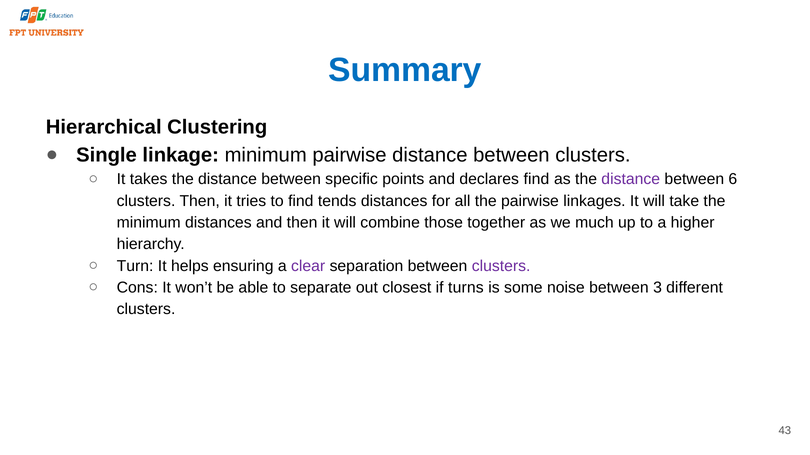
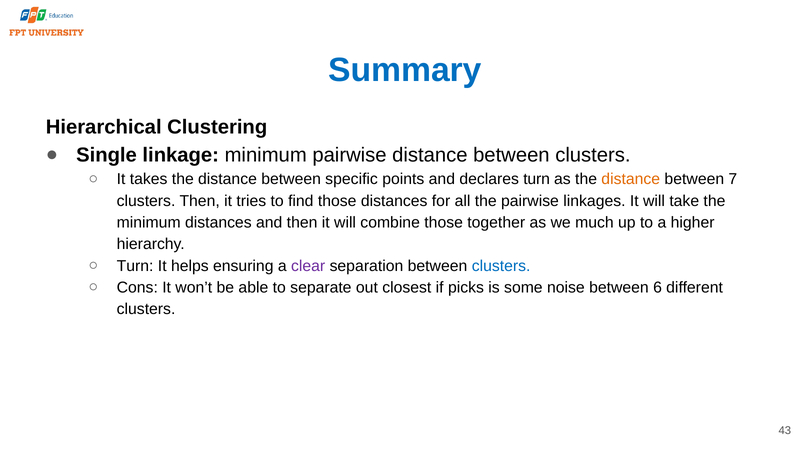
declares find: find -> turn (537, 179)
distance colour: purple -> orange (631, 179)
6: 6 -> 7 (733, 179)
find tends: tends -> those (337, 201)
clusters colour: purple -> blue (501, 266)
turns: turns -> picks (466, 288)
3: 3 -> 6 (658, 288)
